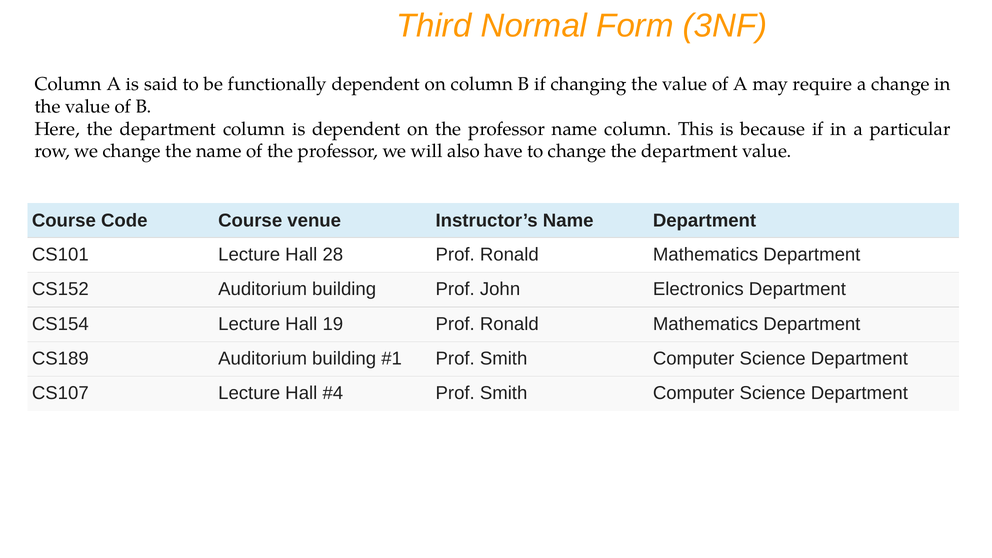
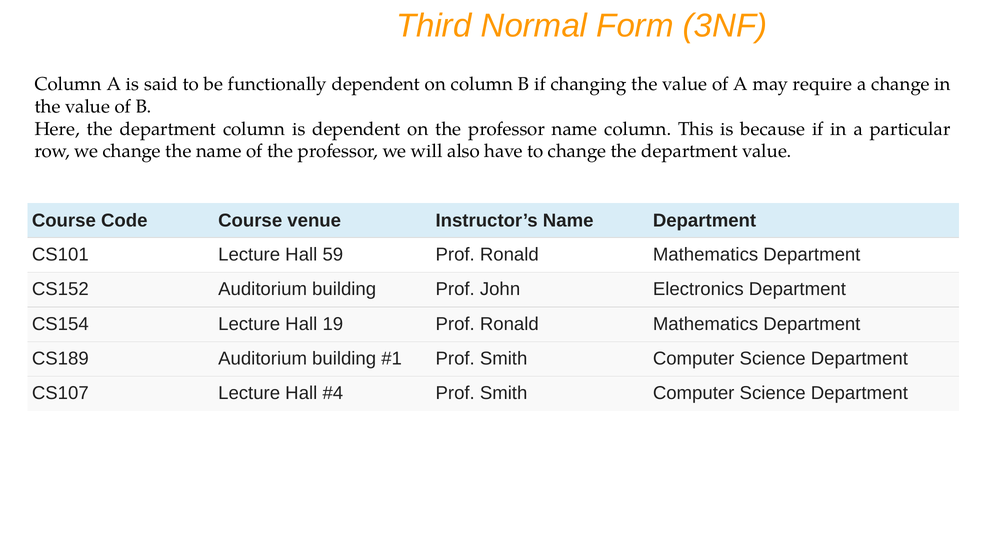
28: 28 -> 59 (333, 254)
